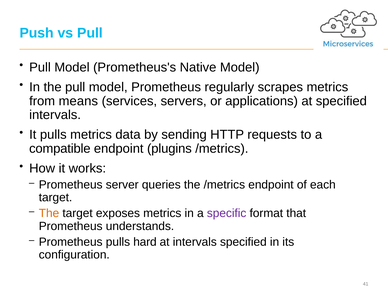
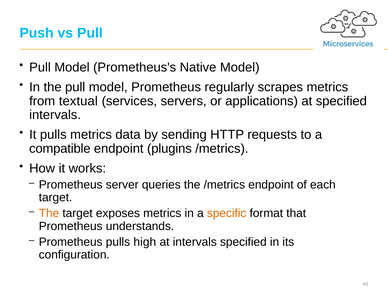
means: means -> textual (78, 101)
specific colour: purple -> orange (227, 213)
hard: hard -> high (145, 242)
